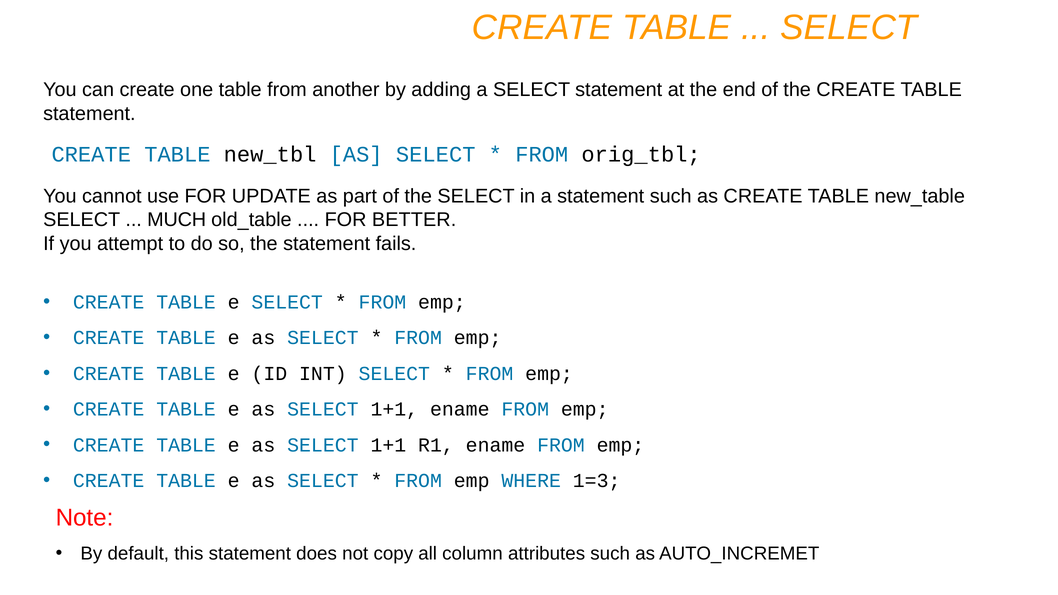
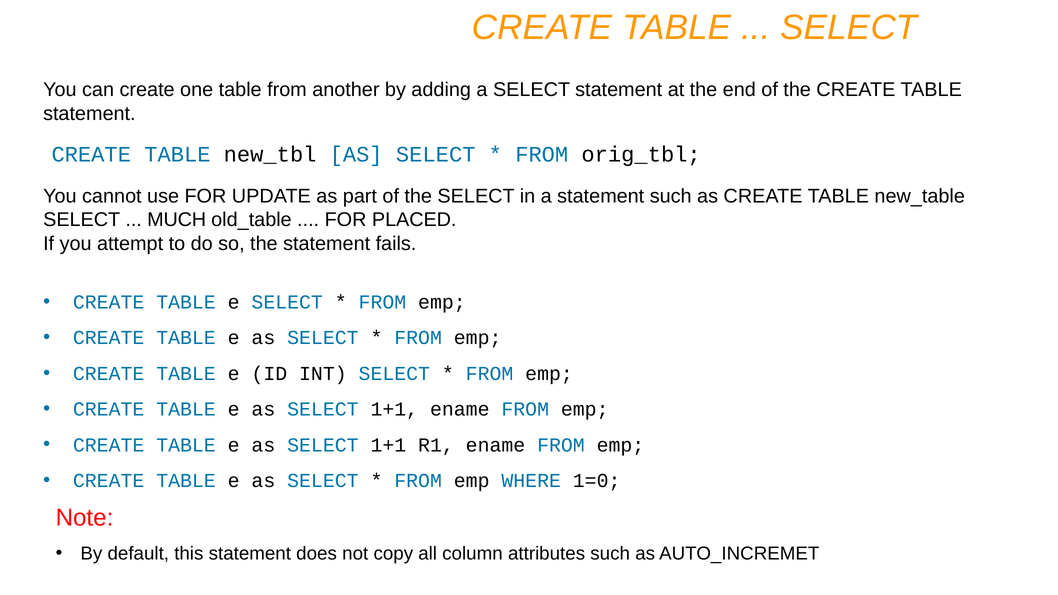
BETTER: BETTER -> PLACED (414, 220)
1=3: 1=3 -> 1=0 (597, 481)
